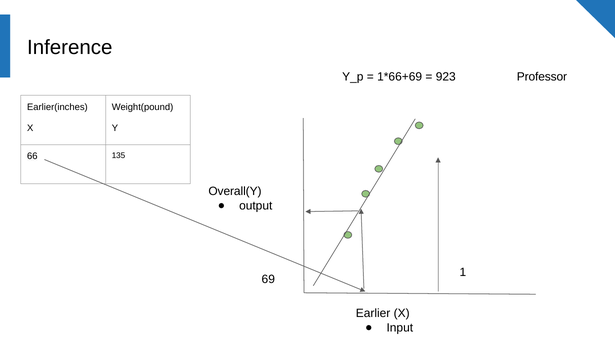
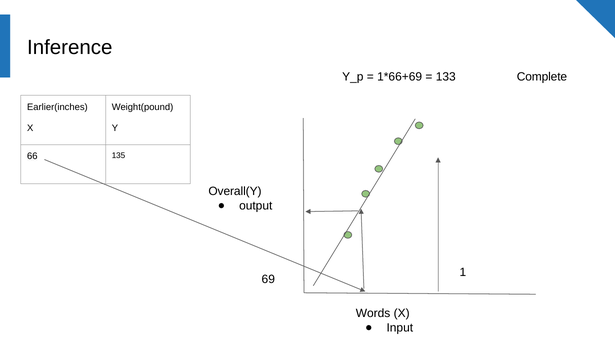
923: 923 -> 133 (446, 77)
Professor: Professor -> Complete (542, 77)
Earlier: Earlier -> Words (373, 313)
